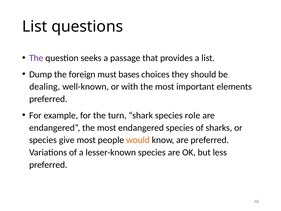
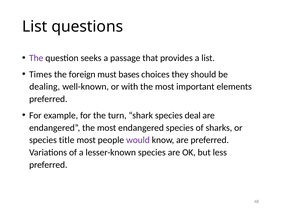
Dump: Dump -> Times (41, 74)
role: role -> deal (193, 115)
give: give -> title (67, 140)
would colour: orange -> purple (138, 140)
